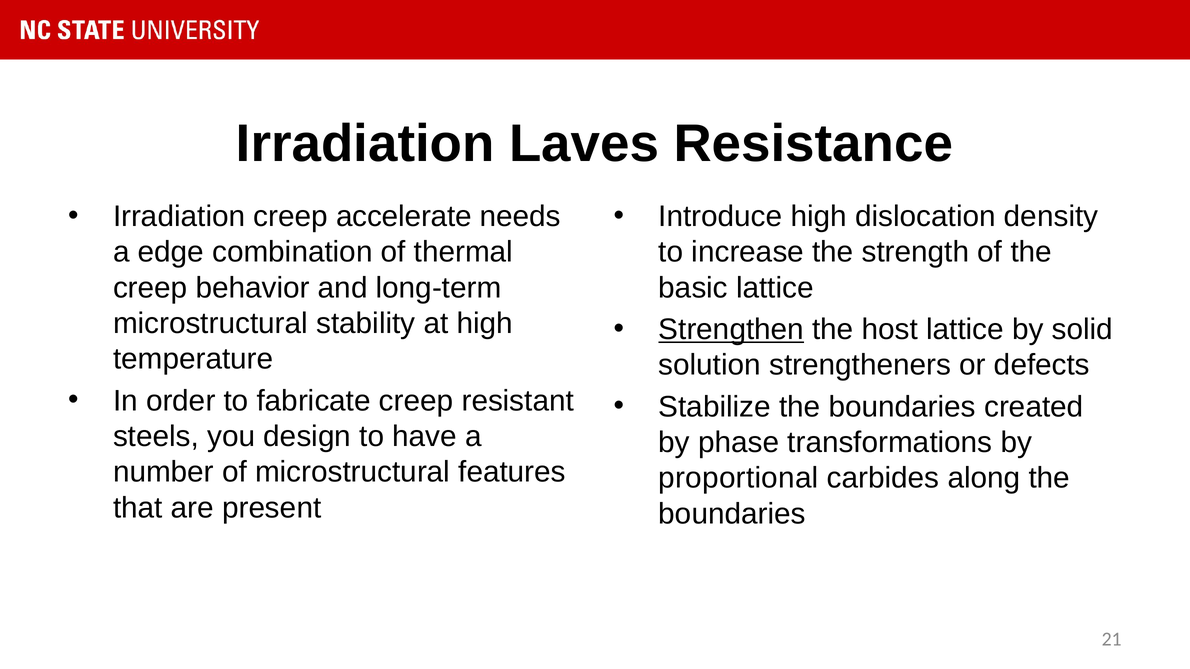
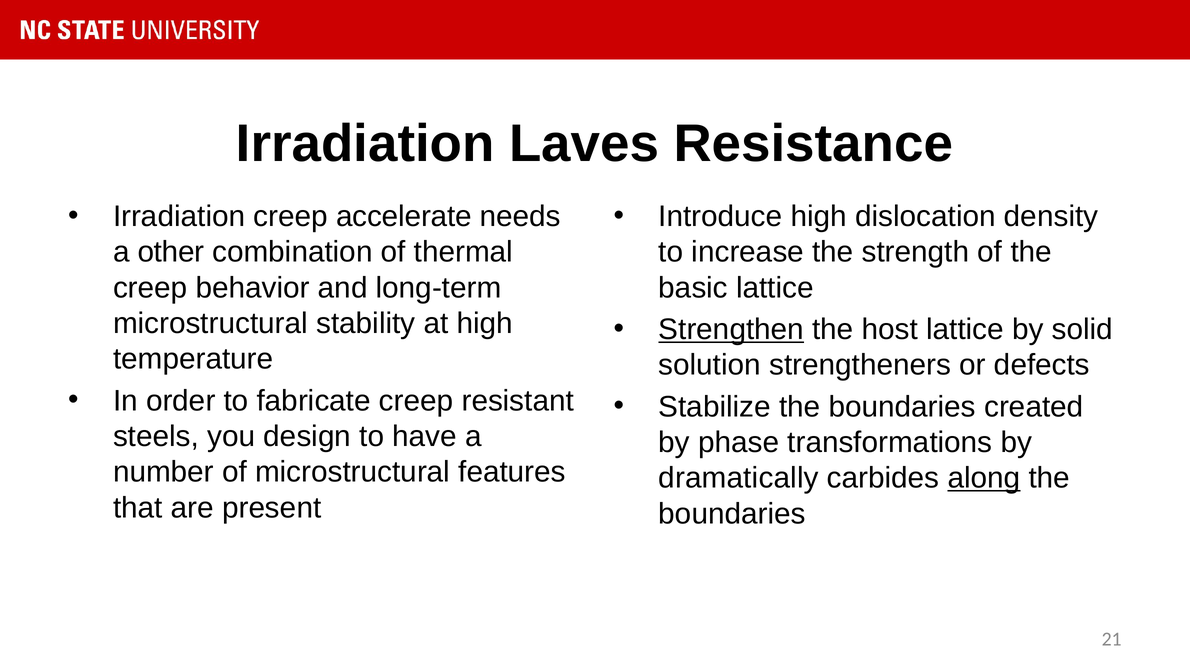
edge: edge -> other (171, 252)
proportional: proportional -> dramatically (739, 478)
along underline: none -> present (984, 478)
